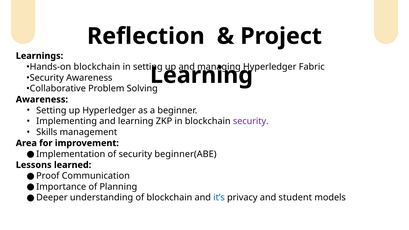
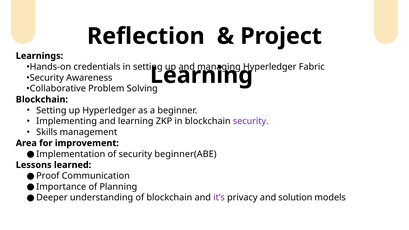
Hands-on blockchain: blockchain -> credentials (97, 67)
Awareness: Awareness -> Blockchain (42, 100)
it’s colour: blue -> purple (219, 198)
student: student -> solution (295, 198)
